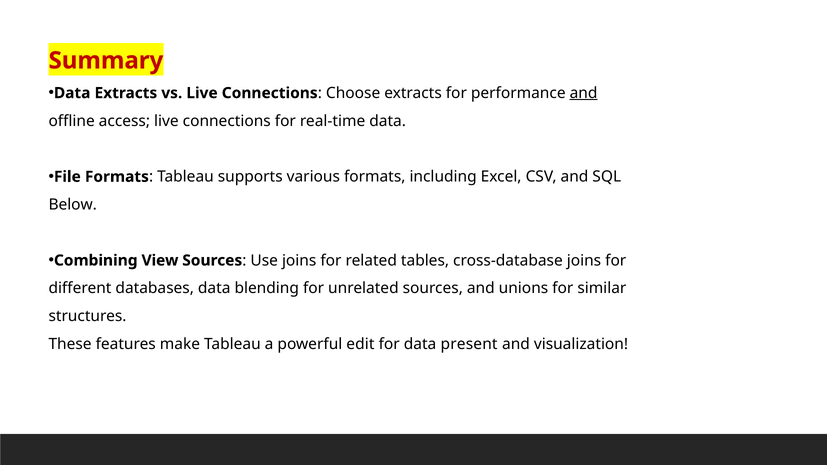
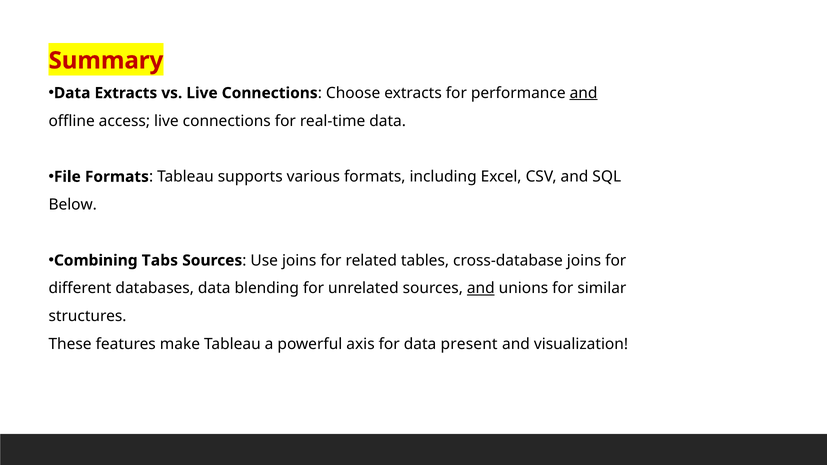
View: View -> Tabs (160, 261)
and underline: none -> present (481, 288)
edit: edit -> axis (360, 344)
